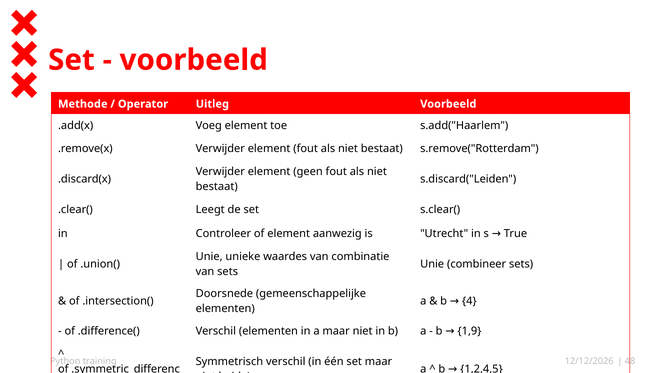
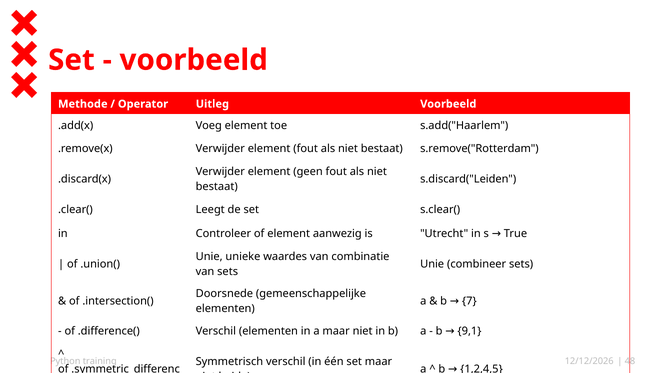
4: 4 -> 7 (469, 301)
1,9: 1,9 -> 9,1 (470, 332)
